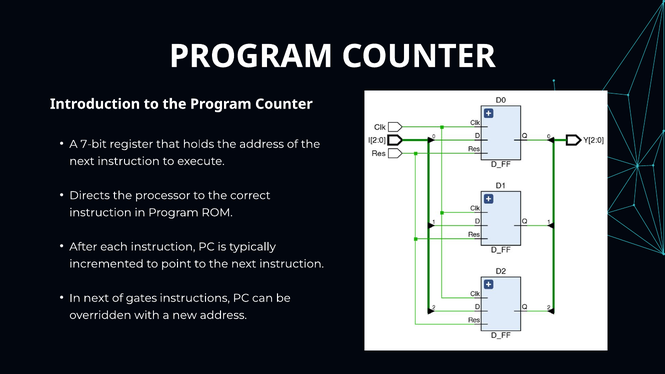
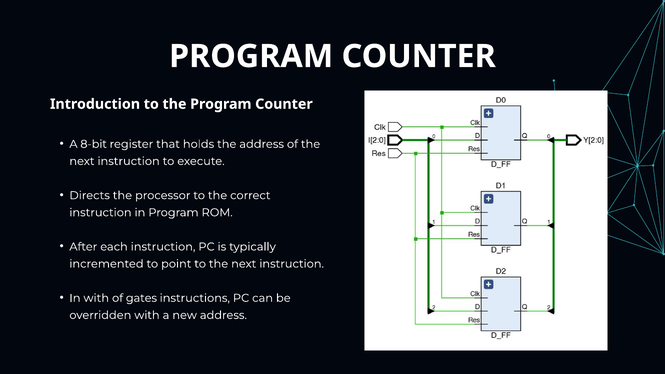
7-bit: 7-bit -> 8-bit (94, 144)
In next: next -> with (96, 298)
